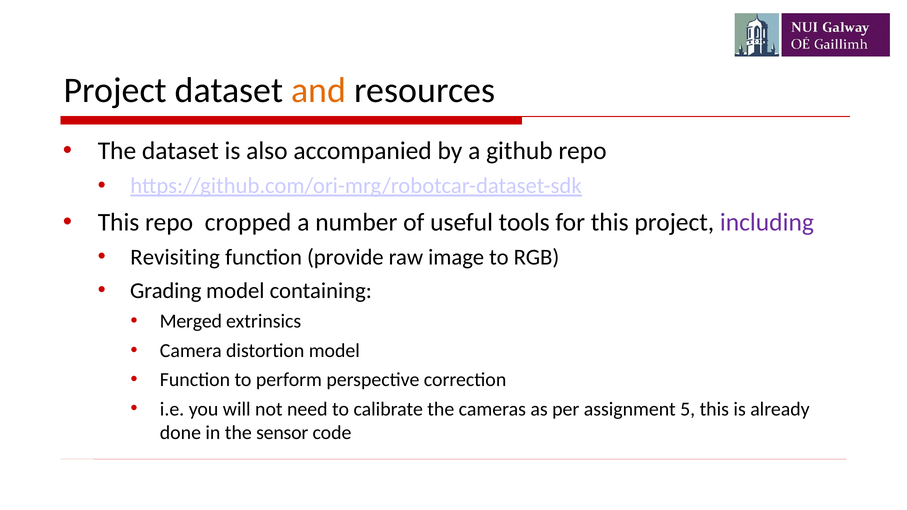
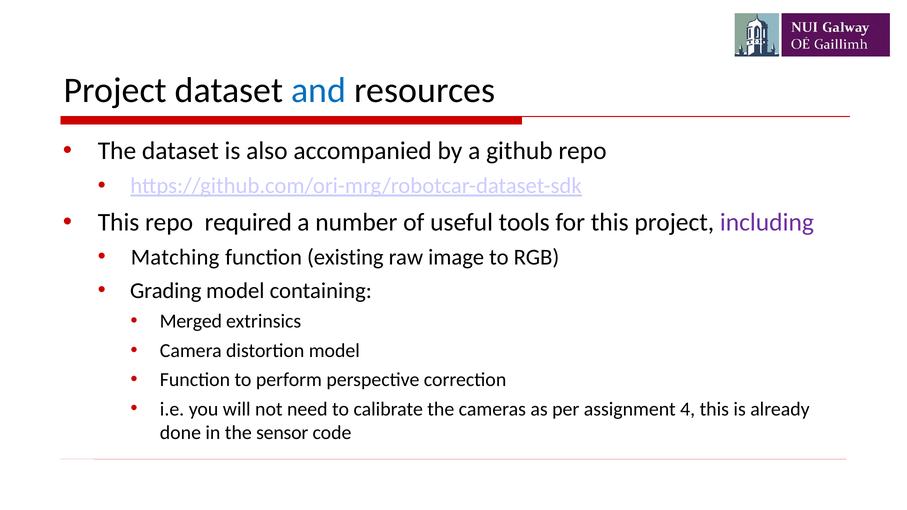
and colour: orange -> blue (319, 90)
cropped: cropped -> required (248, 222)
Revisiting: Revisiting -> Matching (175, 257)
provide: provide -> existing (345, 257)
5: 5 -> 4 (688, 409)
